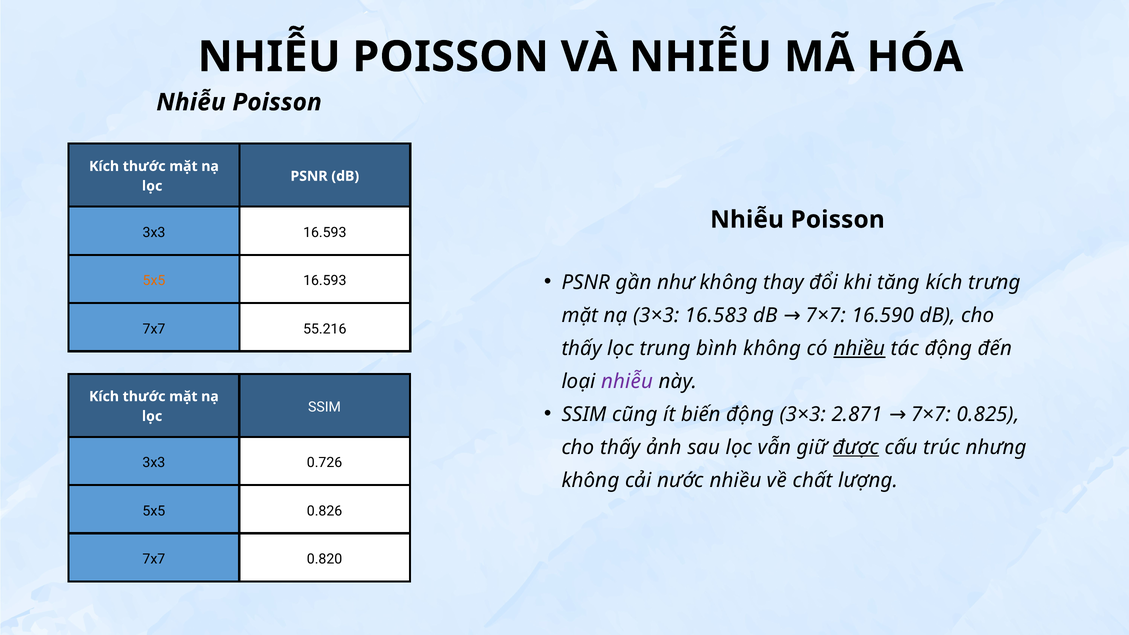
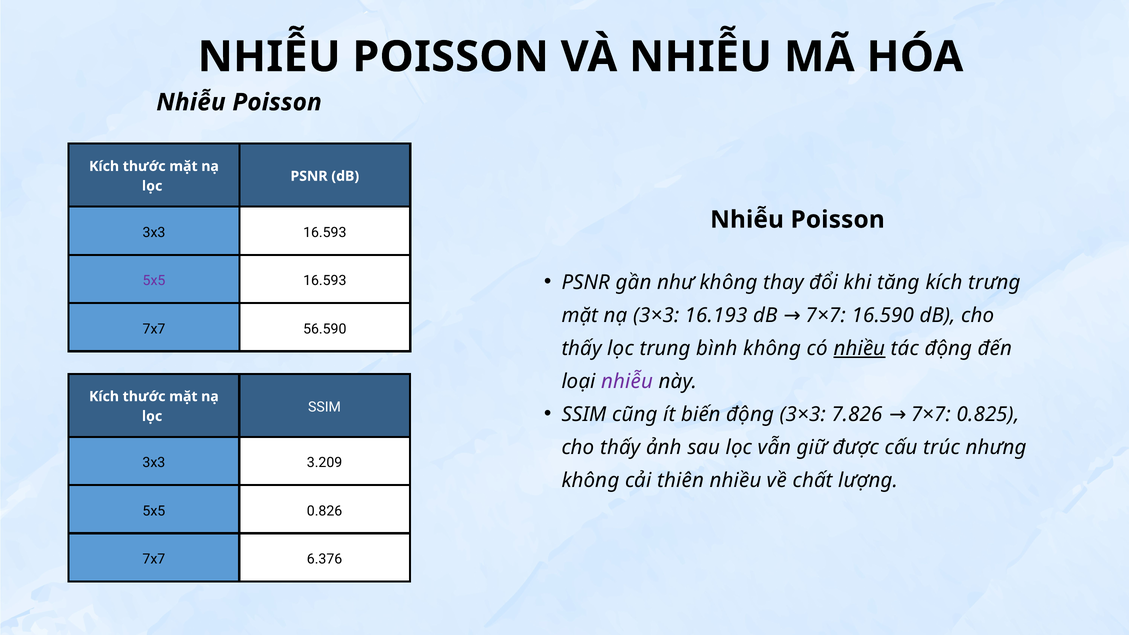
5x5 colour: orange -> purple (154, 281)
16.583: 16.583 -> 16.193 (716, 315)
55.216: 55.216 -> 56.590 (325, 329)
2.871: 2.871 -> 7.826 (857, 414)
được underline: present -> none (856, 447)
0.726: 0.726 -> 3.209 (325, 463)
nước: nước -> thiên (681, 480)
0.820: 0.820 -> 6.376 (325, 559)
